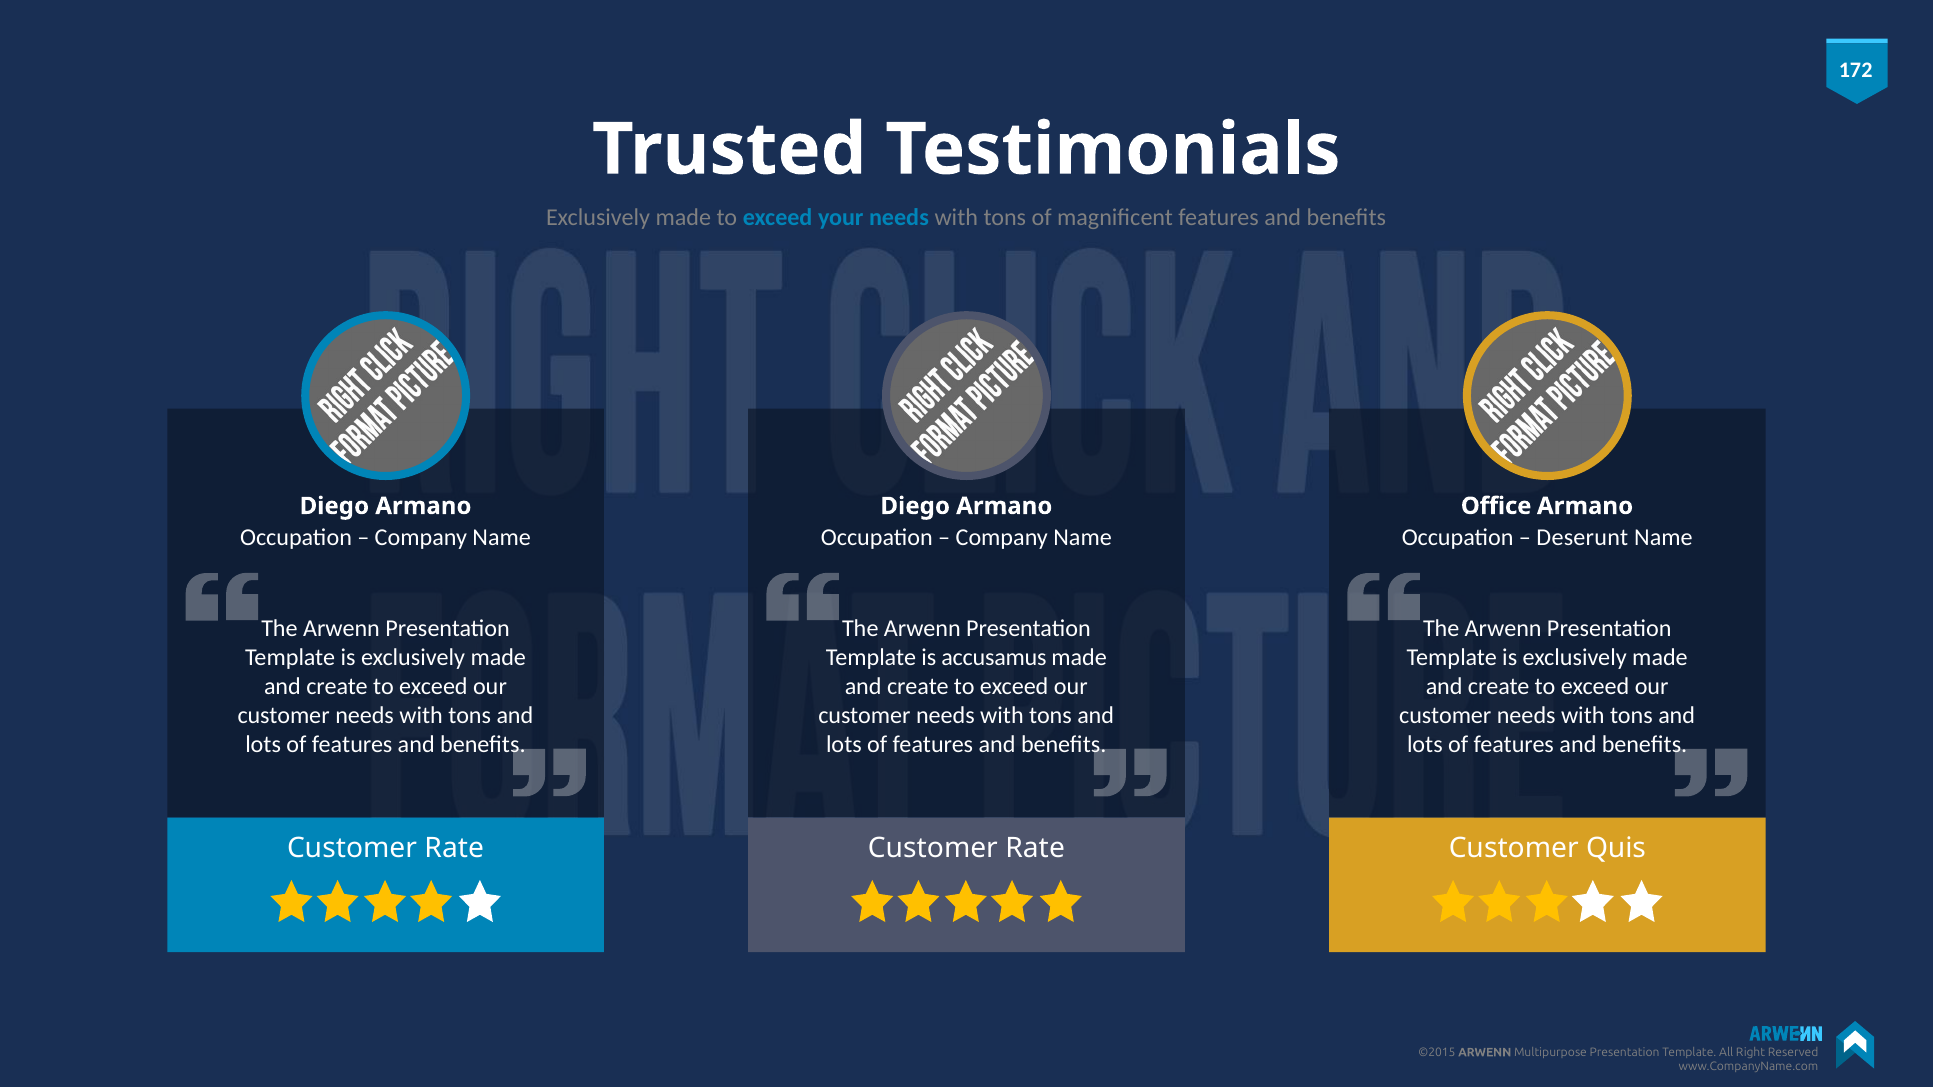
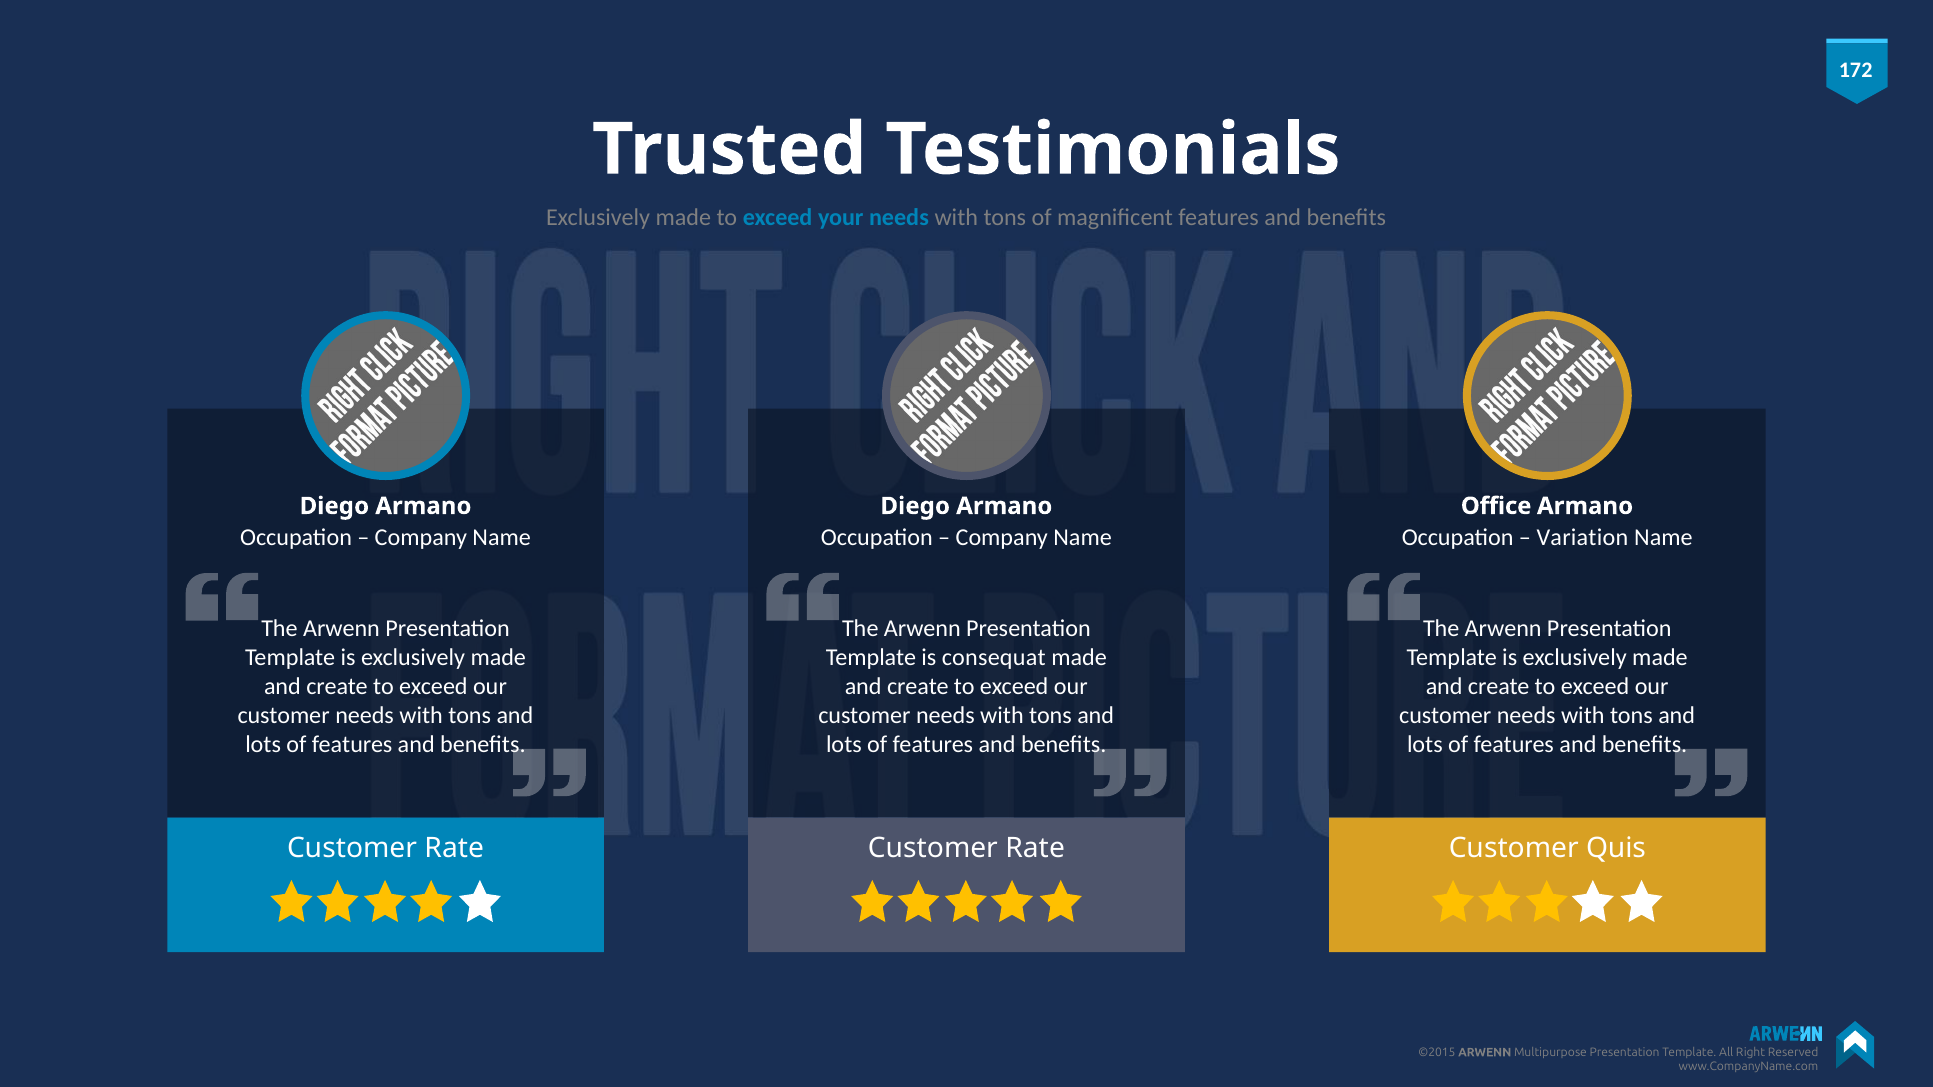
Deserunt: Deserunt -> Variation (1582, 537)
accusamus: accusamus -> consequat (994, 658)
